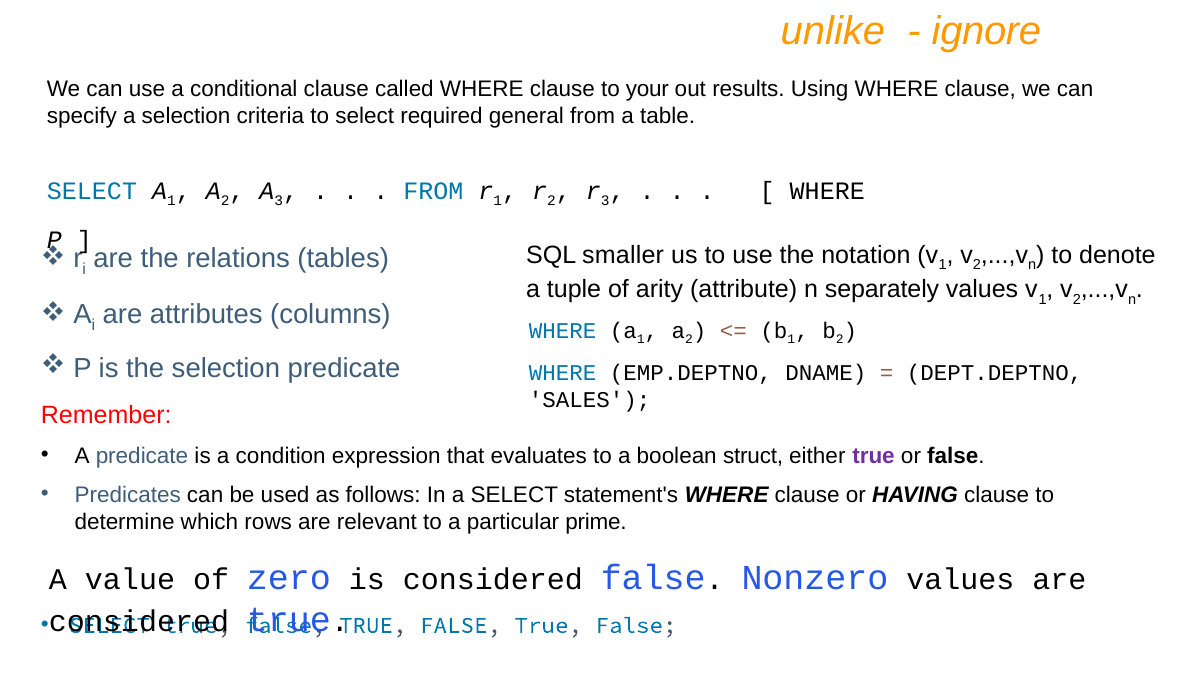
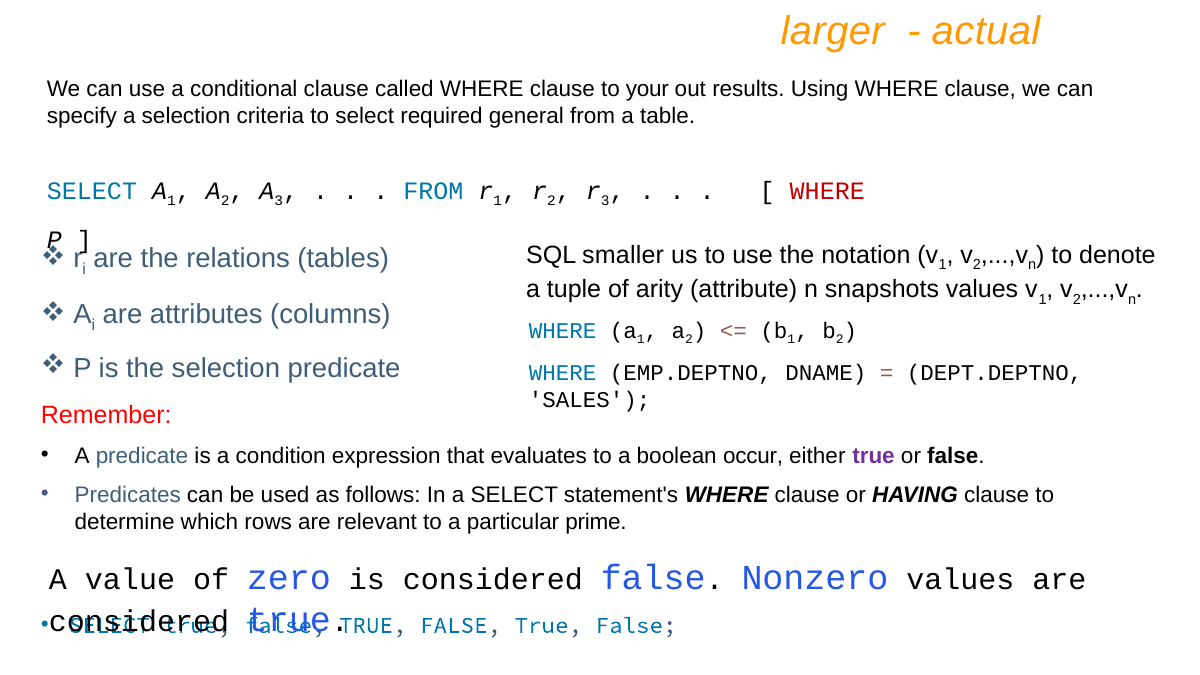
unlike: unlike -> larger (833, 31)
ignore: ignore -> actual (986, 31)
WHERE colour: black -> red (827, 191)
separately: separately -> snapshots (882, 290)
struct: struct -> occur (753, 456)
